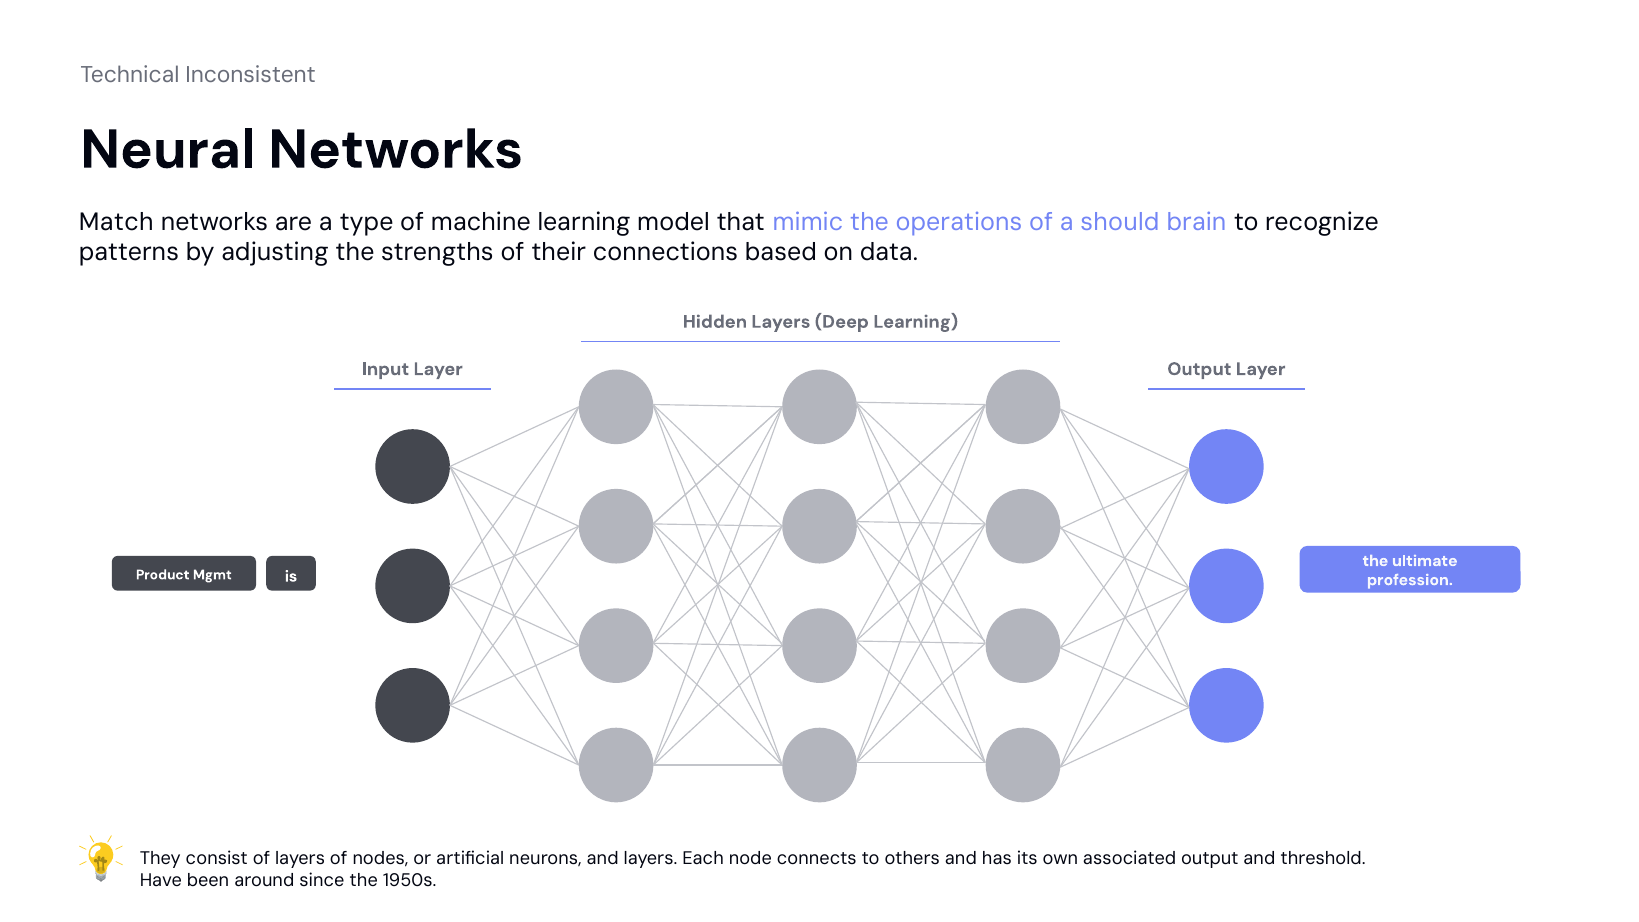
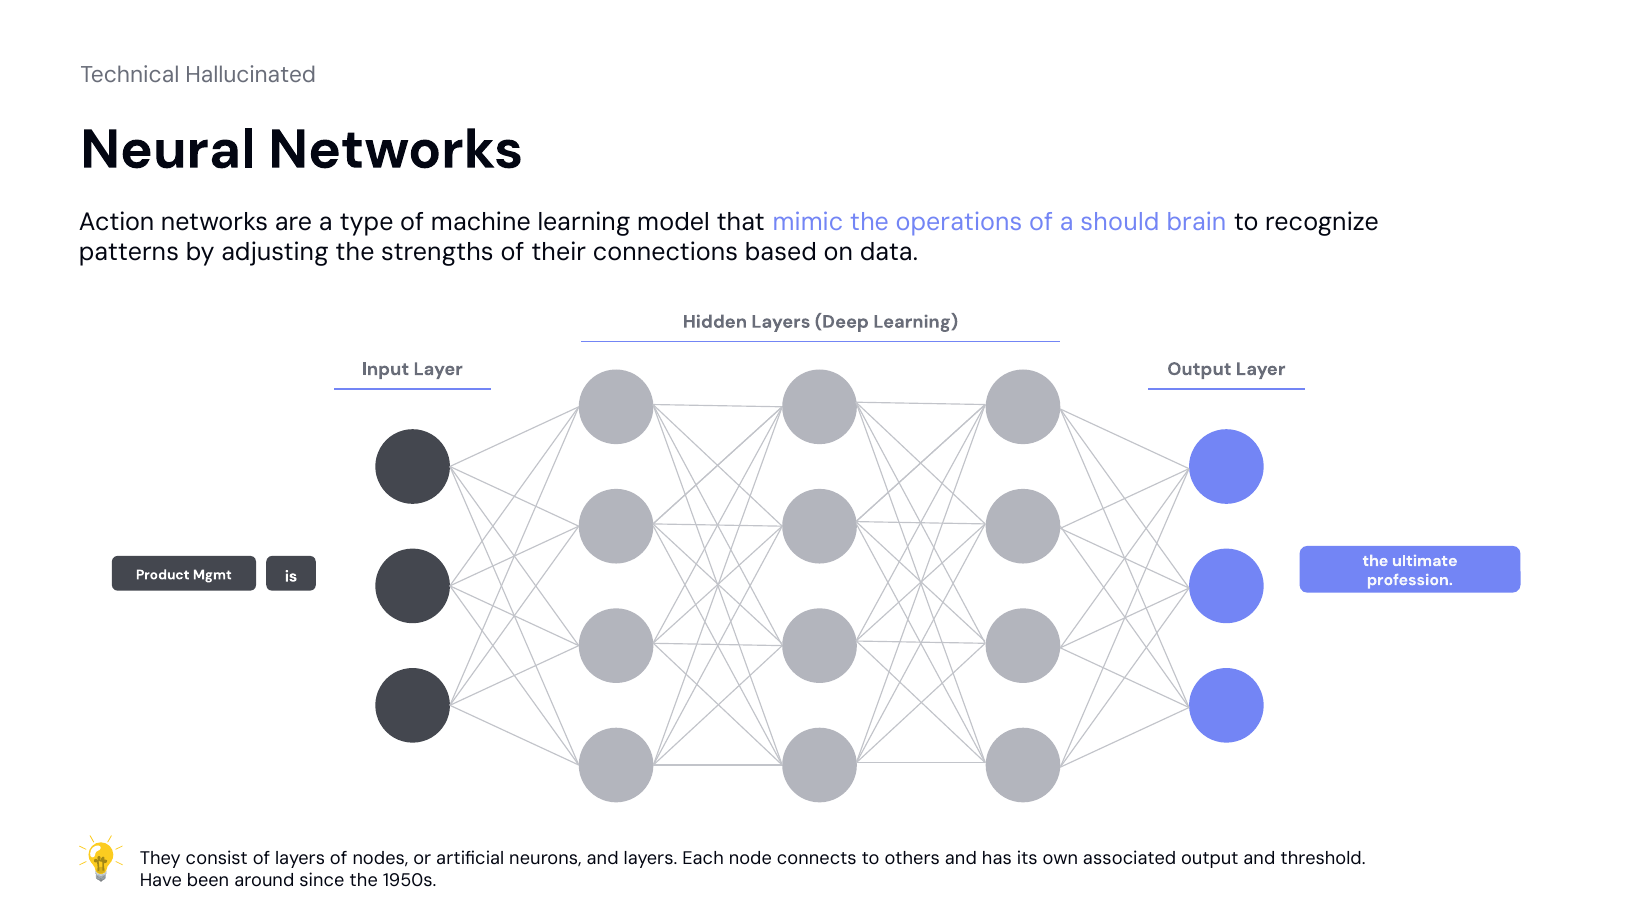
Inconsistent: Inconsistent -> Hallucinated (251, 75)
Match: Match -> Action (117, 222)
